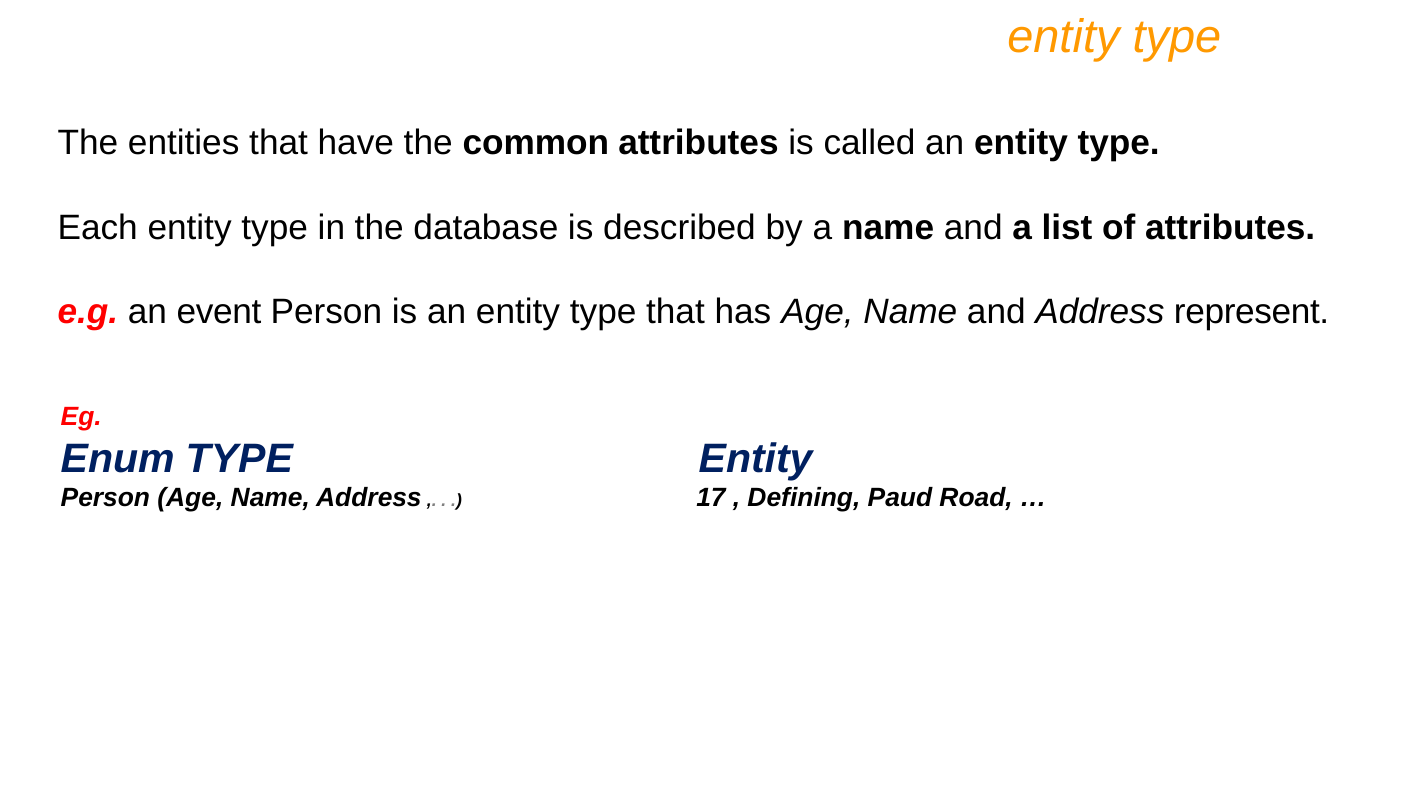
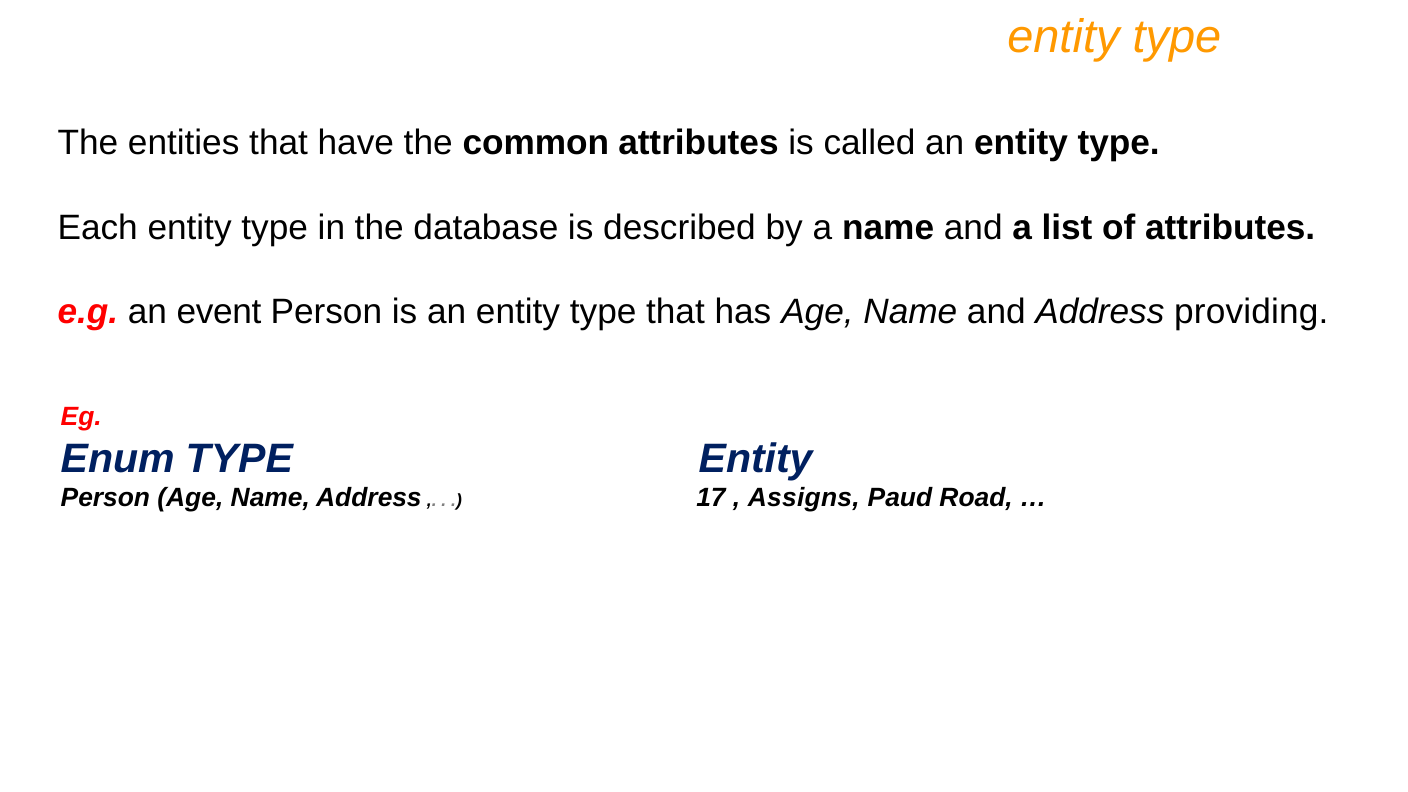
represent: represent -> providing (1251, 312)
Defining: Defining -> Assigns (804, 498)
